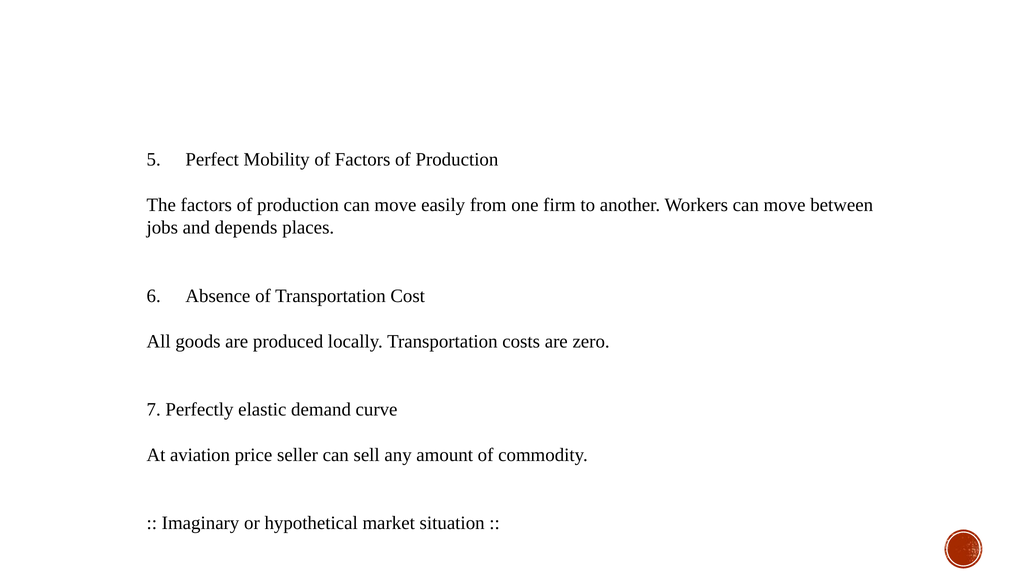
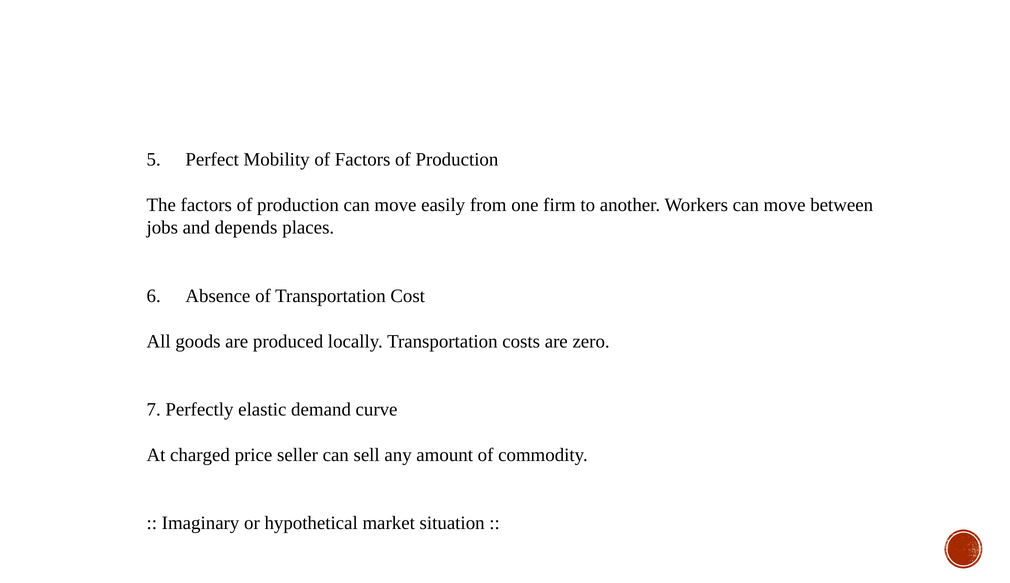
aviation: aviation -> charged (200, 455)
